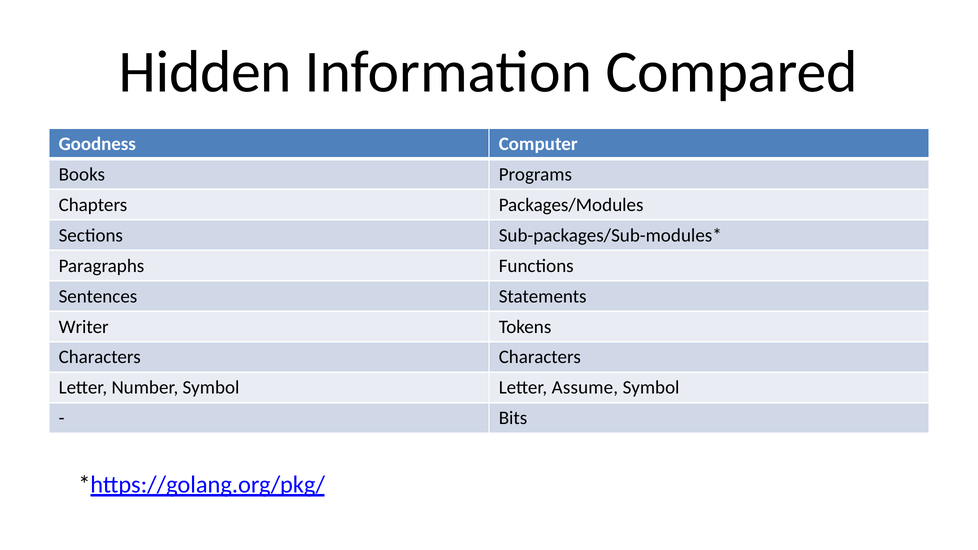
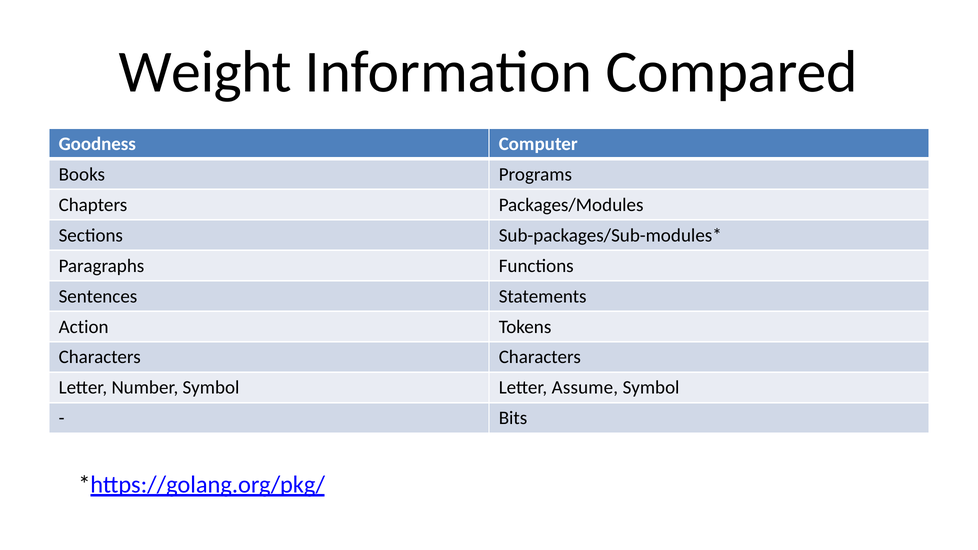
Hidden: Hidden -> Weight (205, 72)
Writer: Writer -> Action (84, 327)
